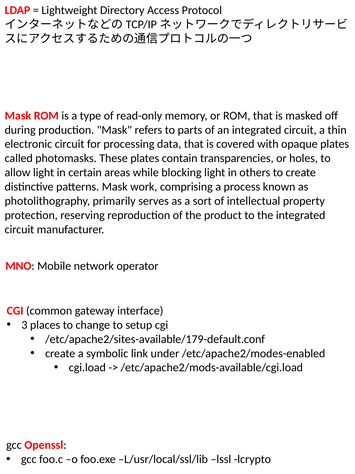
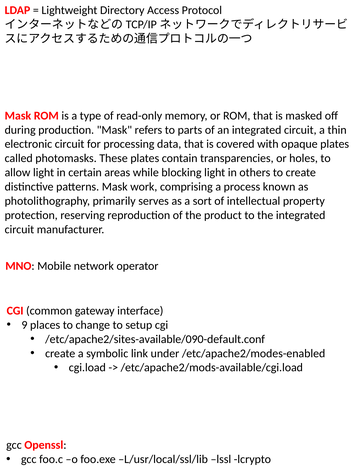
3: 3 -> 9 (24, 324)
/etc/apache2/sites-available/179-default.conf: /etc/apache2/sites-available/179-default.conf -> /etc/apache2/sites-available/090-default.conf (155, 339)
